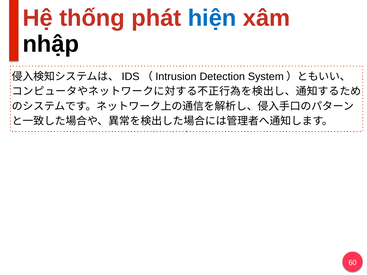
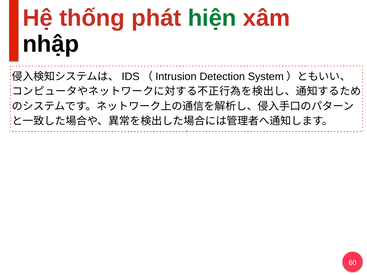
hiện colour: blue -> green (212, 18)
